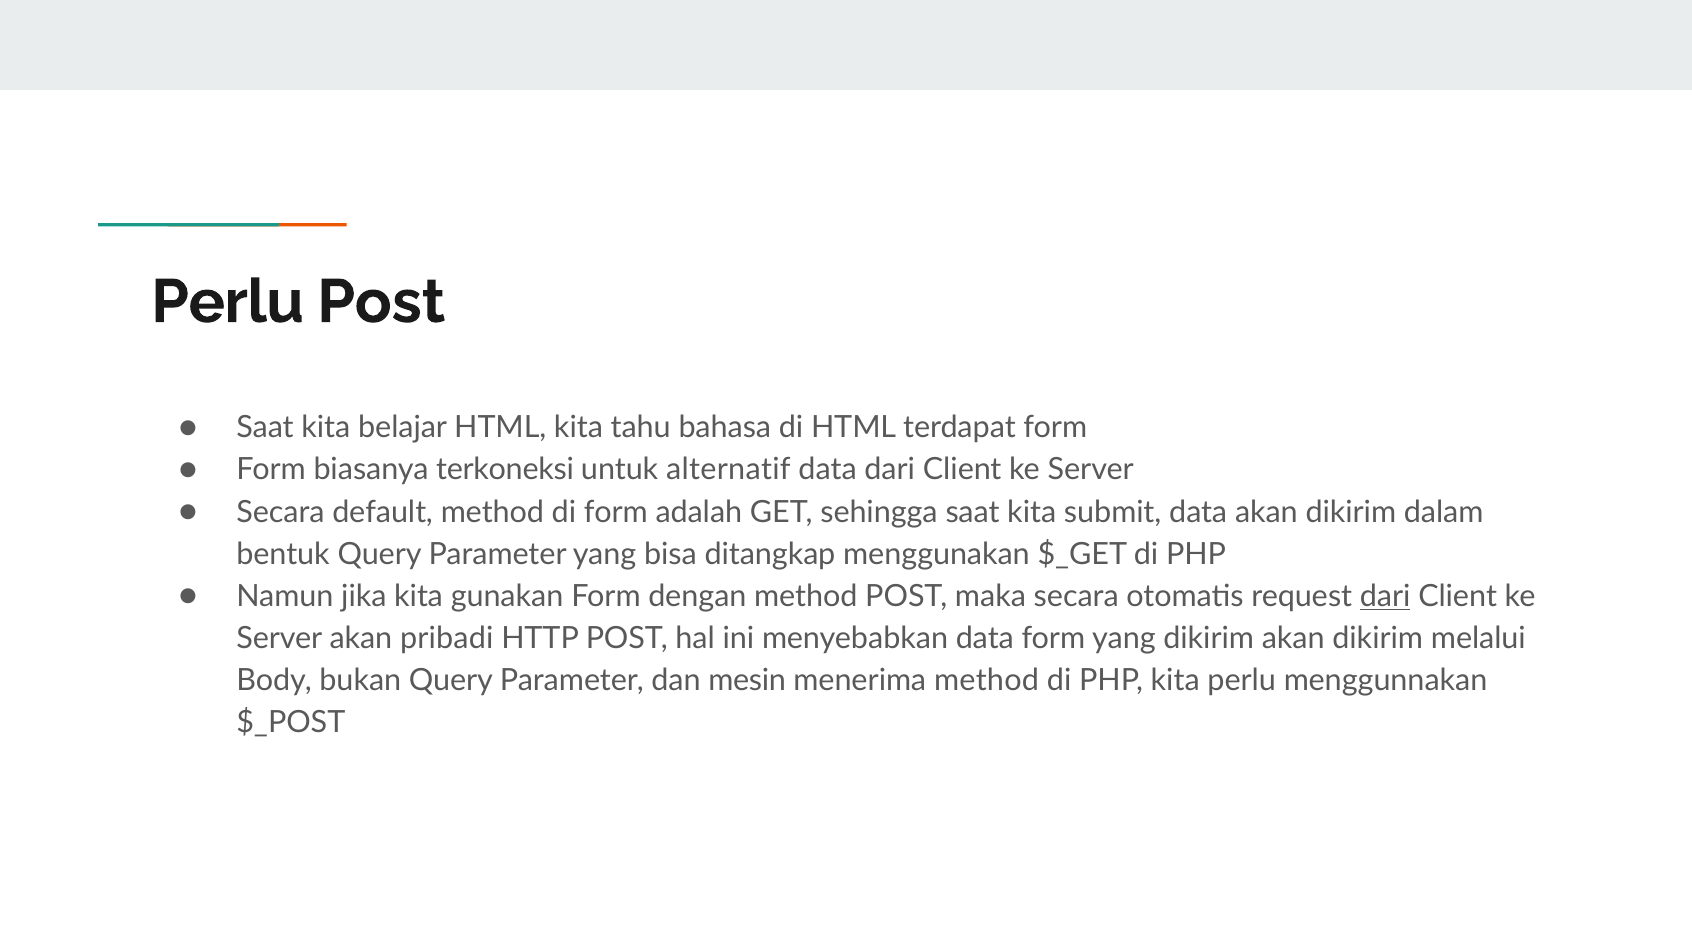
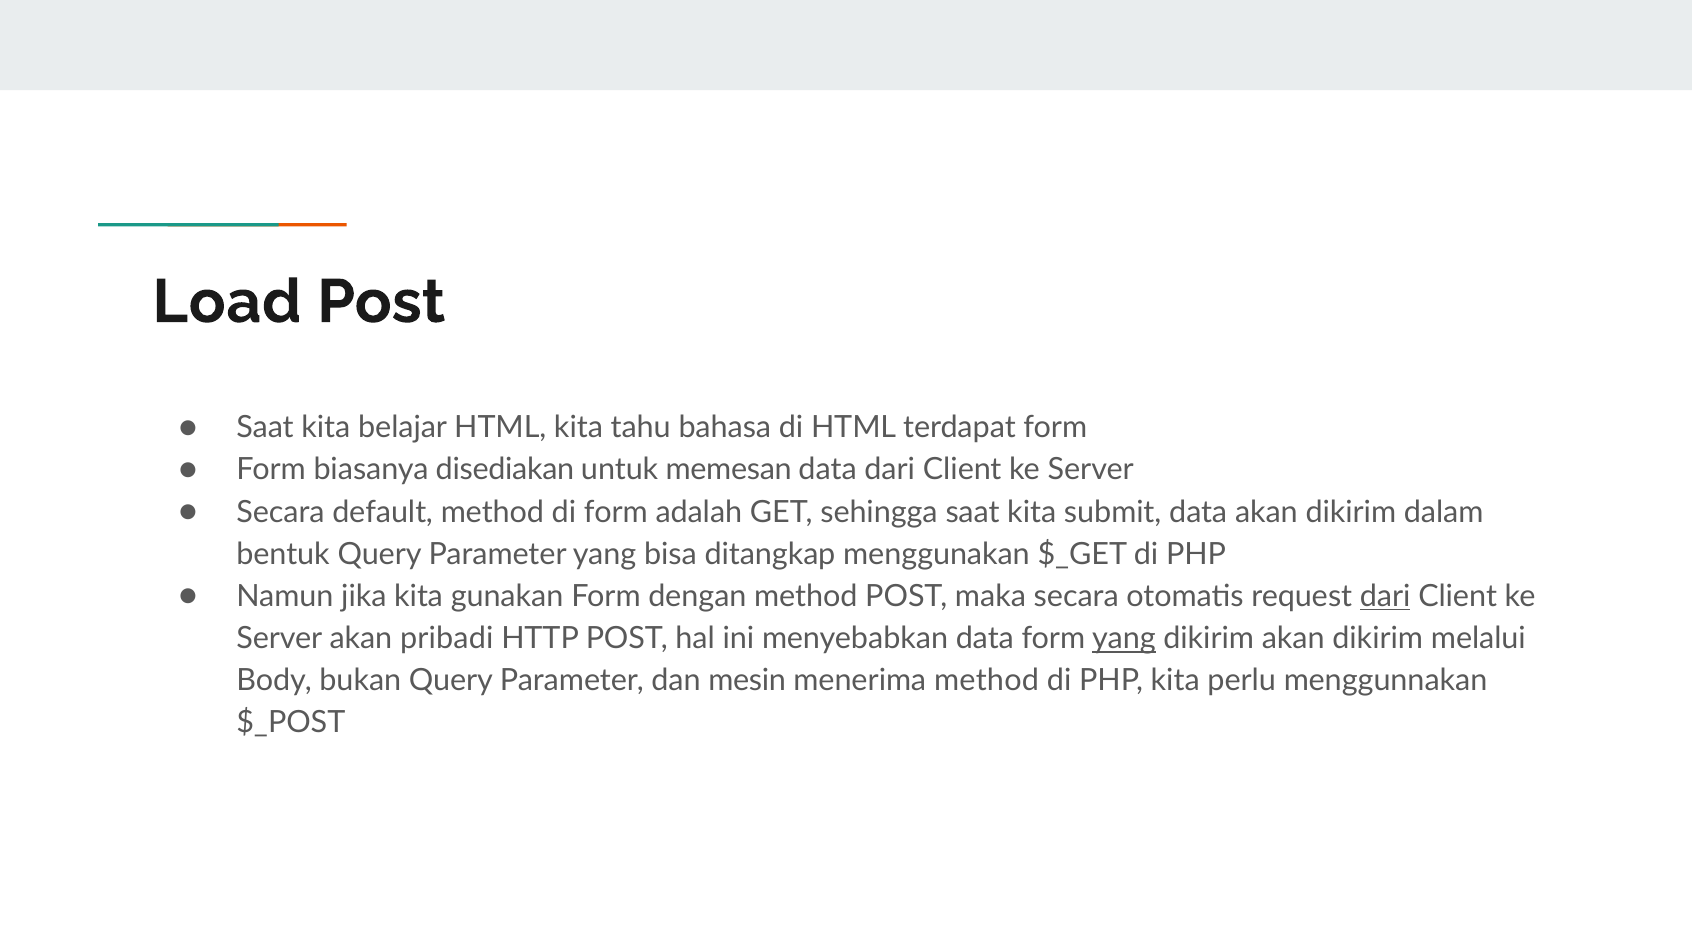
Perlu: Perlu -> Load (227, 302)
terkoneksi: terkoneksi -> disediakan (505, 470)
alternatif: alternatif -> memesan (729, 470)
yang underline: none -> present (1124, 638)
